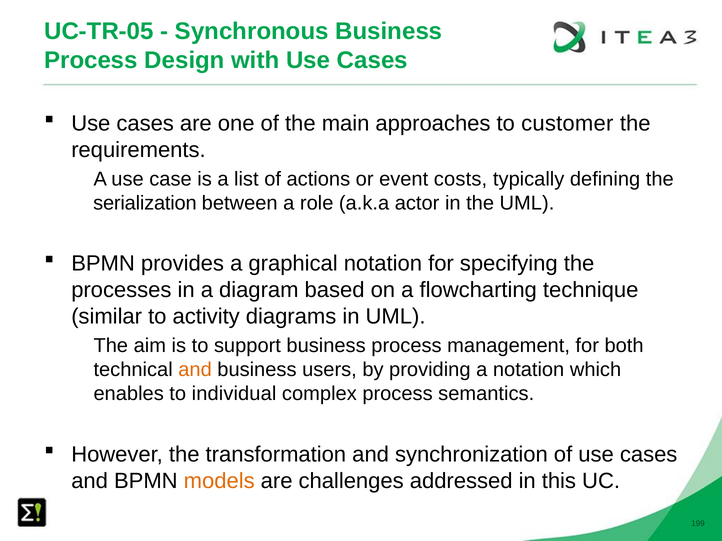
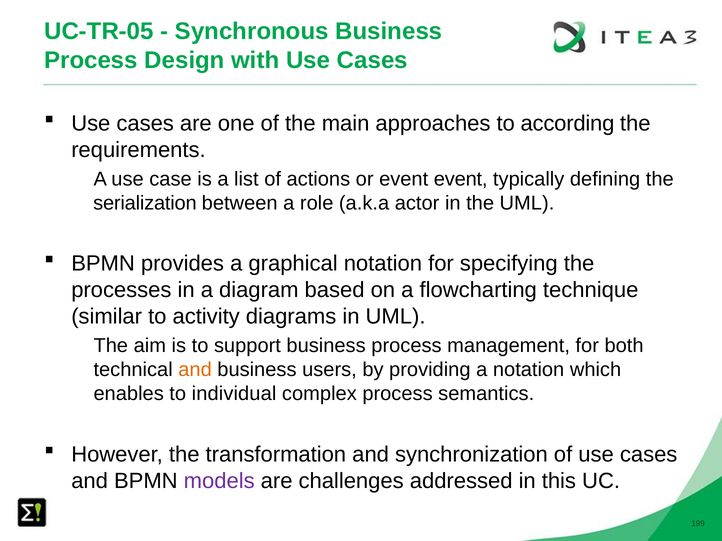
customer: customer -> according (567, 124)
event costs: costs -> event (461, 179)
models colour: orange -> purple (219, 481)
